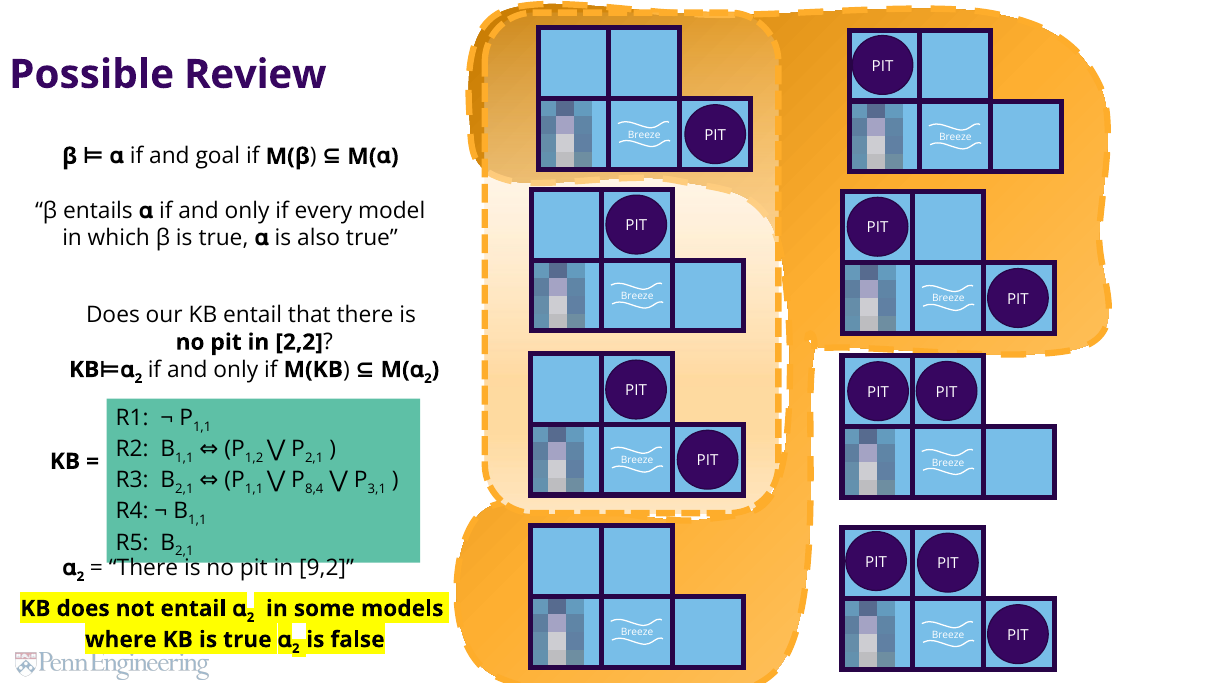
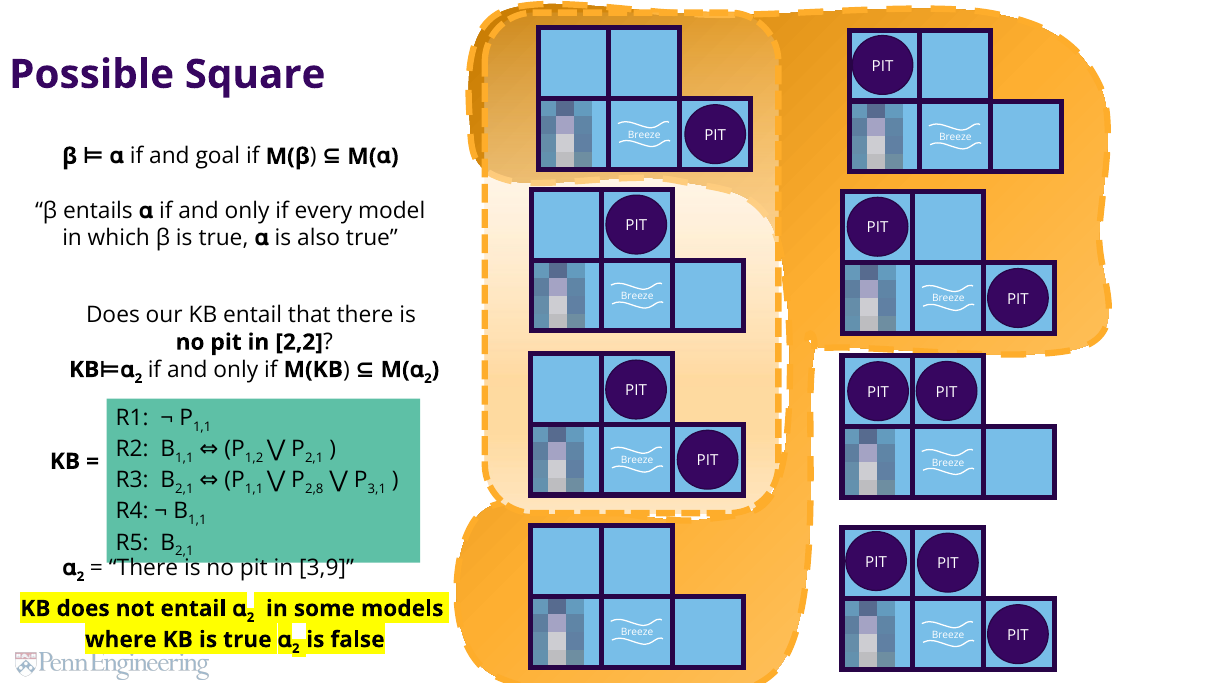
Review: Review -> Square (255, 75)
8,4: 8,4 -> 2,8 (314, 489)
9,2: 9,2 -> 3,9 (327, 568)
